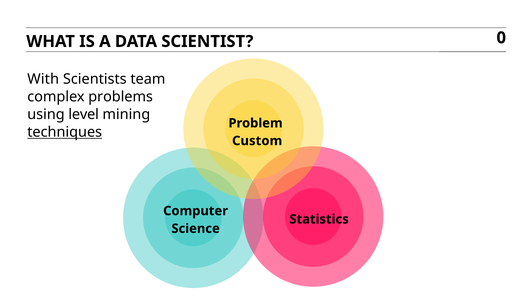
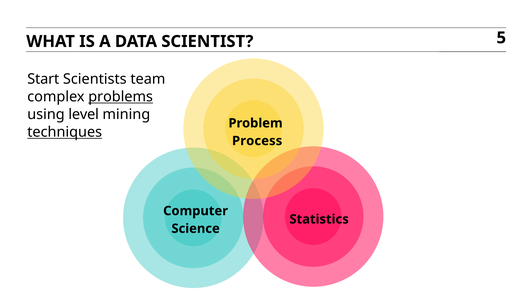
0: 0 -> 5 (501, 38)
With: With -> Start (43, 79)
problems underline: none -> present (121, 97)
Custom: Custom -> Process (257, 141)
